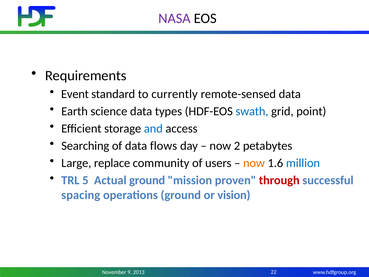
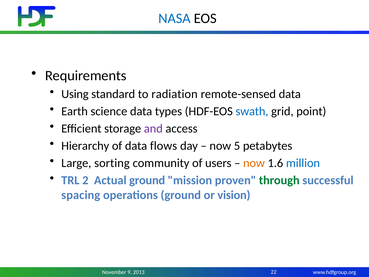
NASA colour: purple -> blue (175, 18)
Event: Event -> Using (75, 94)
currently: currently -> radiation (175, 94)
and colour: blue -> purple (153, 128)
Searching: Searching -> Hierarchy (85, 146)
2: 2 -> 5 (237, 146)
replace: replace -> sorting (112, 163)
5: 5 -> 2 (85, 180)
through colour: red -> green (279, 180)
